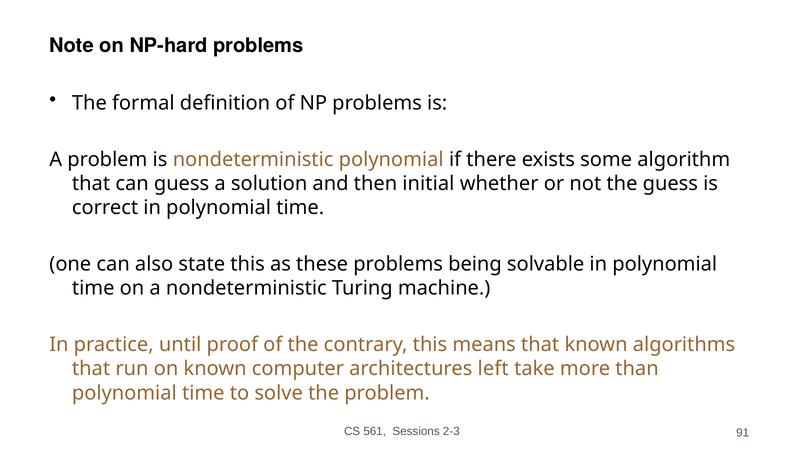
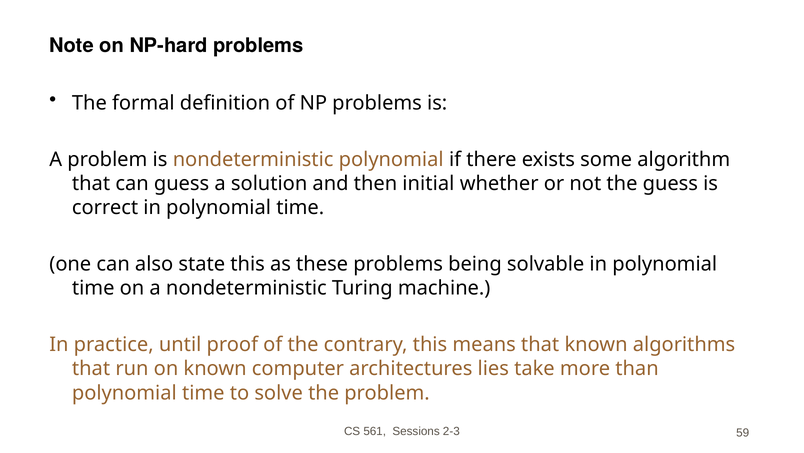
left: left -> lies (493, 368)
91: 91 -> 59 (743, 432)
